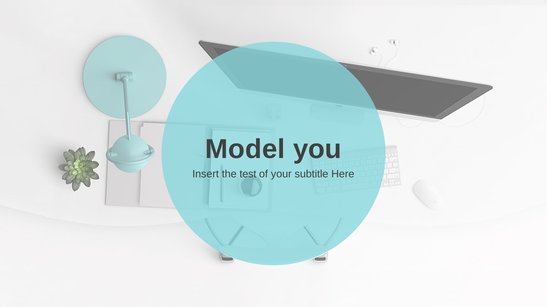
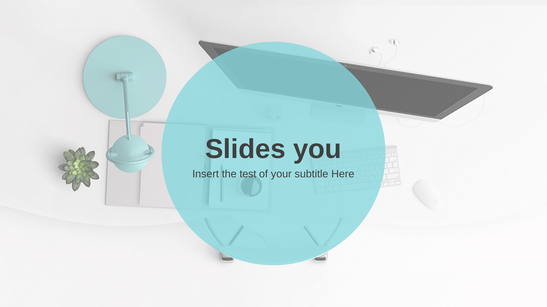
Model: Model -> Slides (245, 150)
